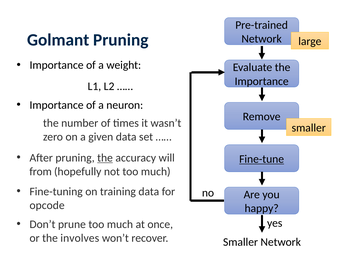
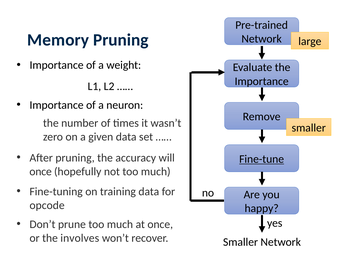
Golmant: Golmant -> Memory (58, 40)
the underline: present -> none (105, 158)
from: from -> once (41, 171)
